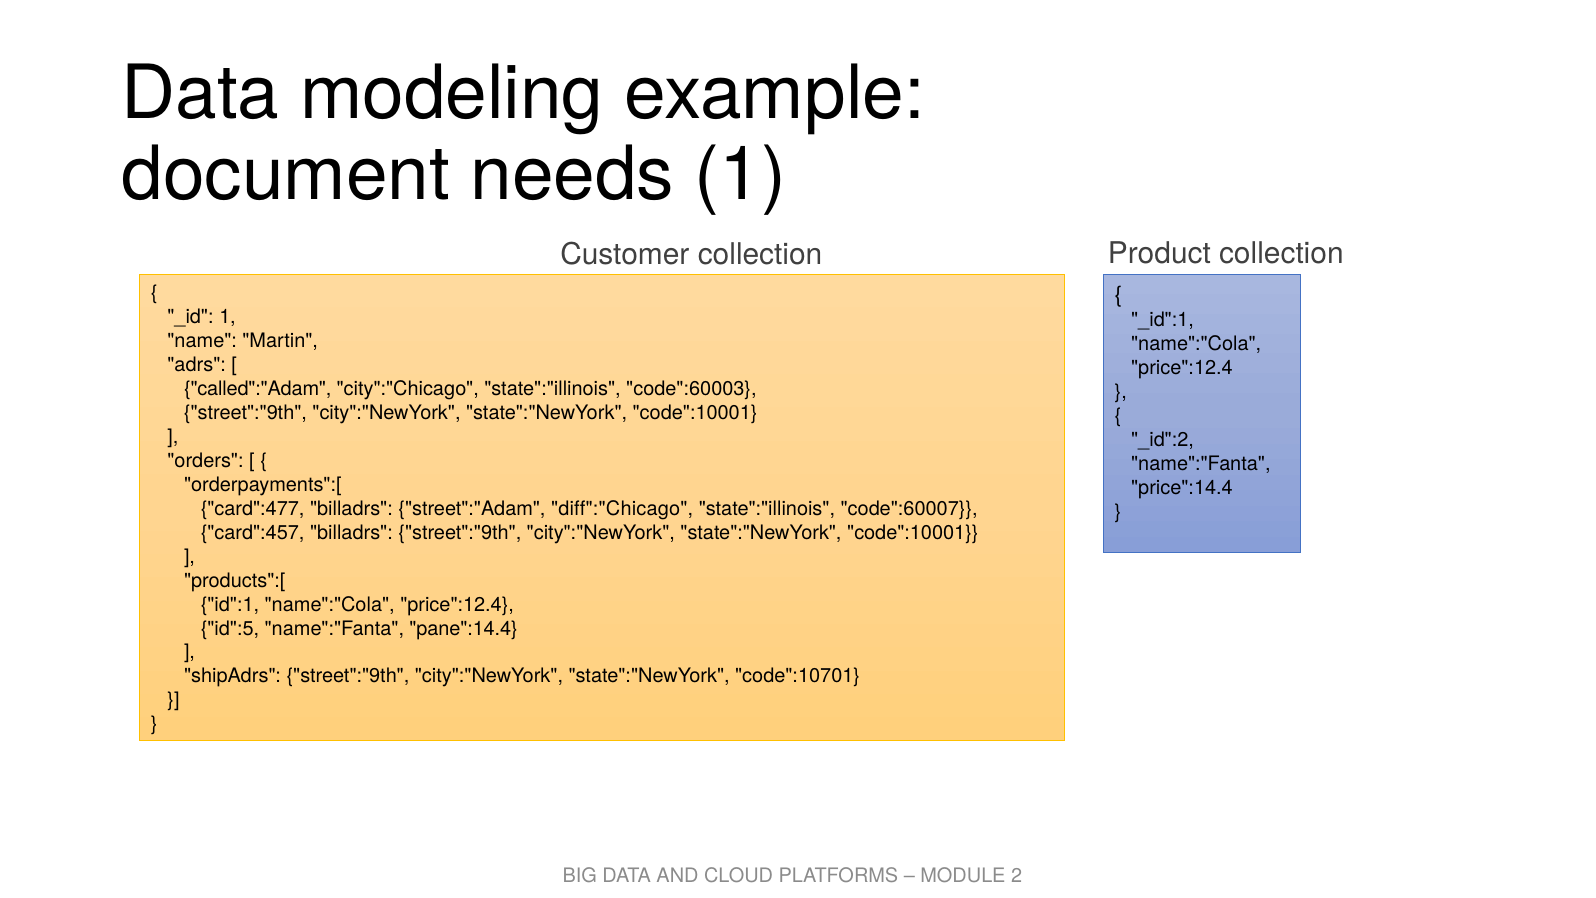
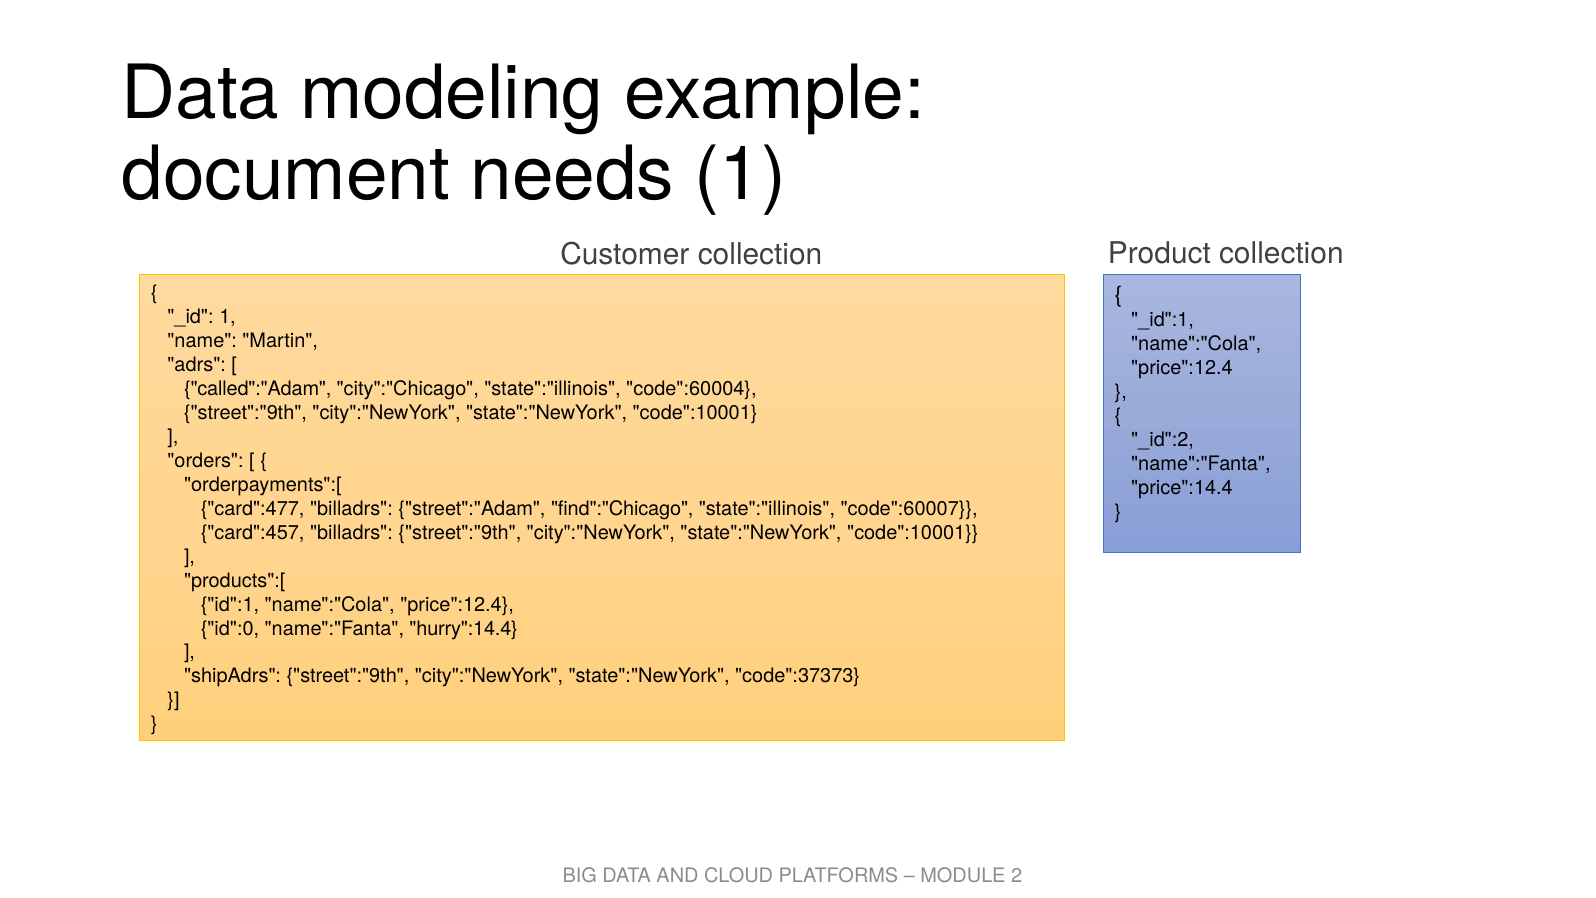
code":60003: code":60003 -> code":60004 (691, 389)
diff":"Chicago: diff":"Chicago -> find":"Chicago (622, 509)
id":5: id":5 -> id":0 (230, 628)
pane":14.4: pane":14.4 -> hurry":14.4 (464, 628)
code":10701: code":10701 -> code":37373 (798, 676)
